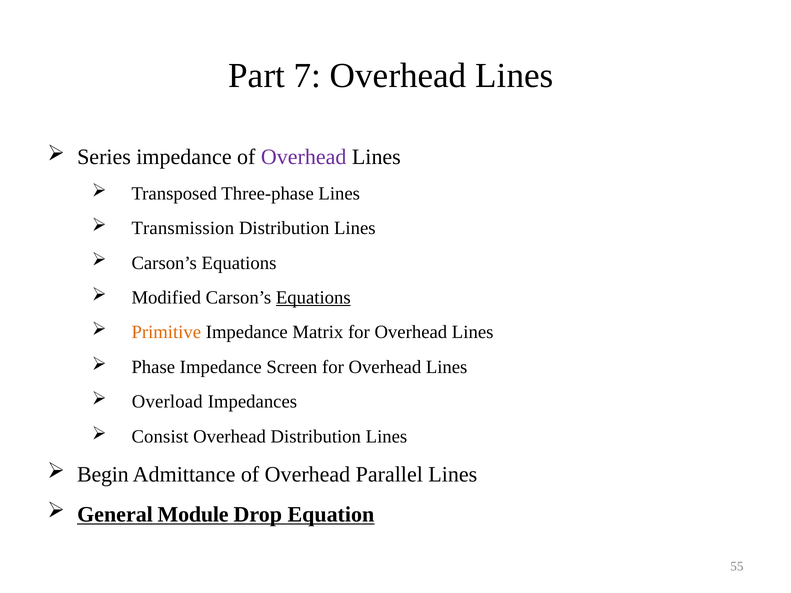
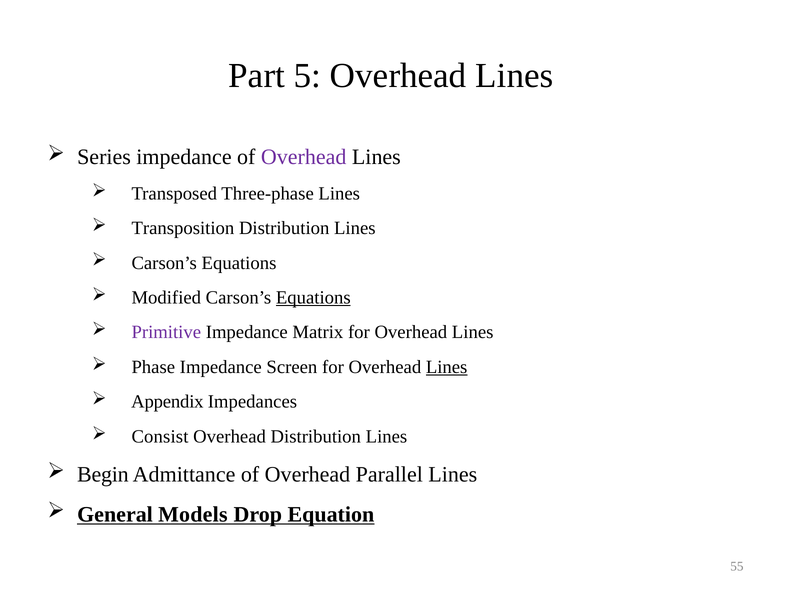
7: 7 -> 5 (307, 76)
Transmission: Transmission -> Transposition (183, 228)
Primitive colour: orange -> purple (166, 332)
Lines underline: none -> present (447, 367)
Overload: Overload -> Appendix (167, 402)
Module: Module -> Models (193, 514)
